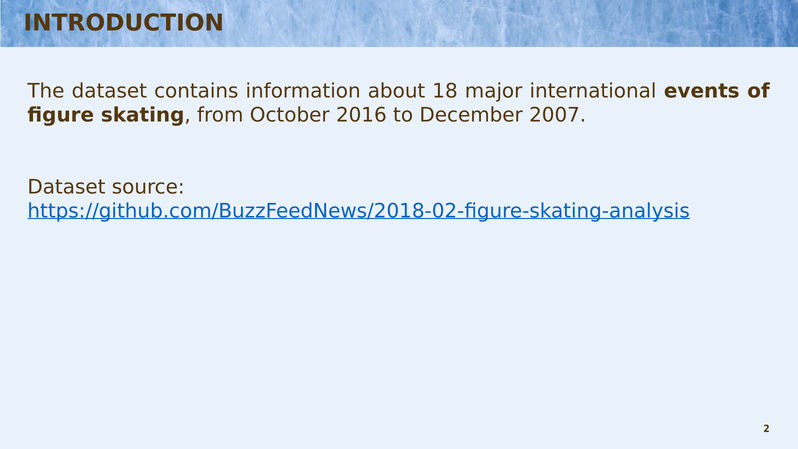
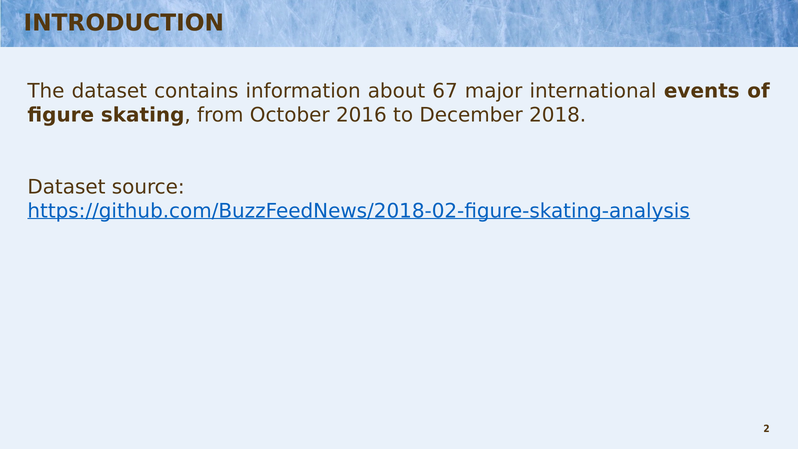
18: 18 -> 67 (445, 91)
2007: 2007 -> 2018 (558, 115)
